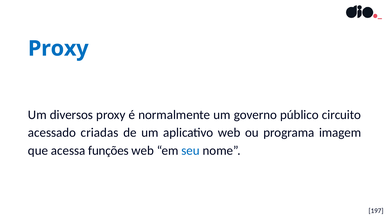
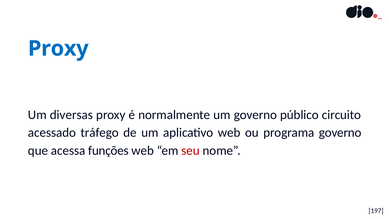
diversos: diversos -> diversas (71, 115)
criadas: criadas -> tráfego (100, 133)
programa imagem: imagem -> governo (340, 133)
seu colour: blue -> red (191, 150)
